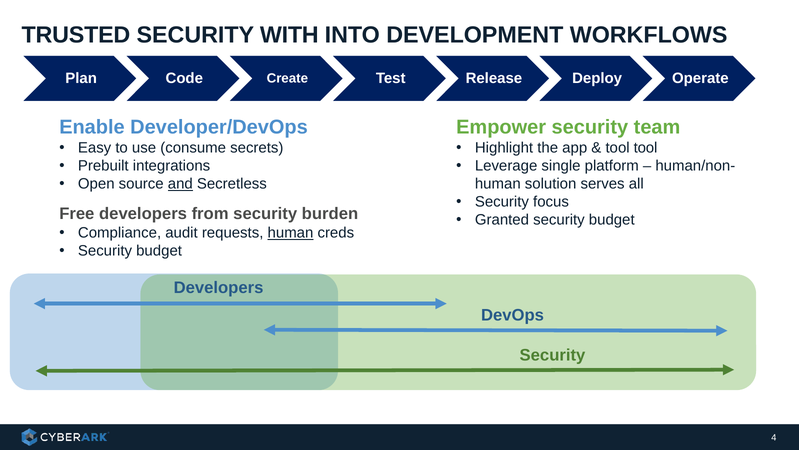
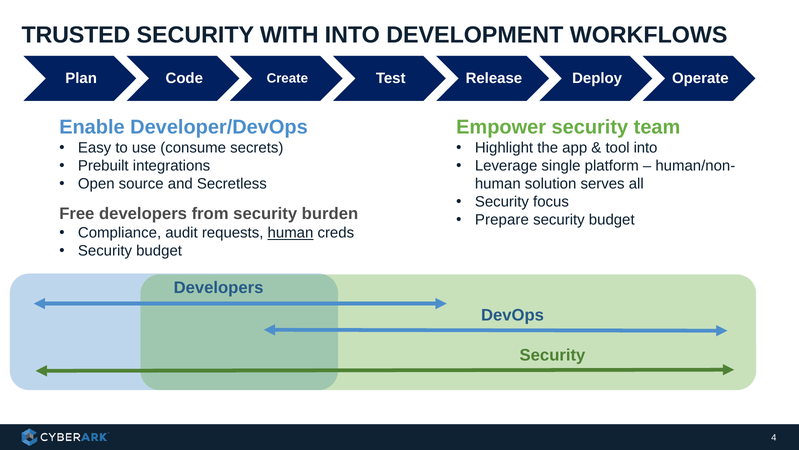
tool tool: tool -> into (646, 148)
and underline: present -> none (180, 184)
Granted: Granted -> Prepare (502, 220)
